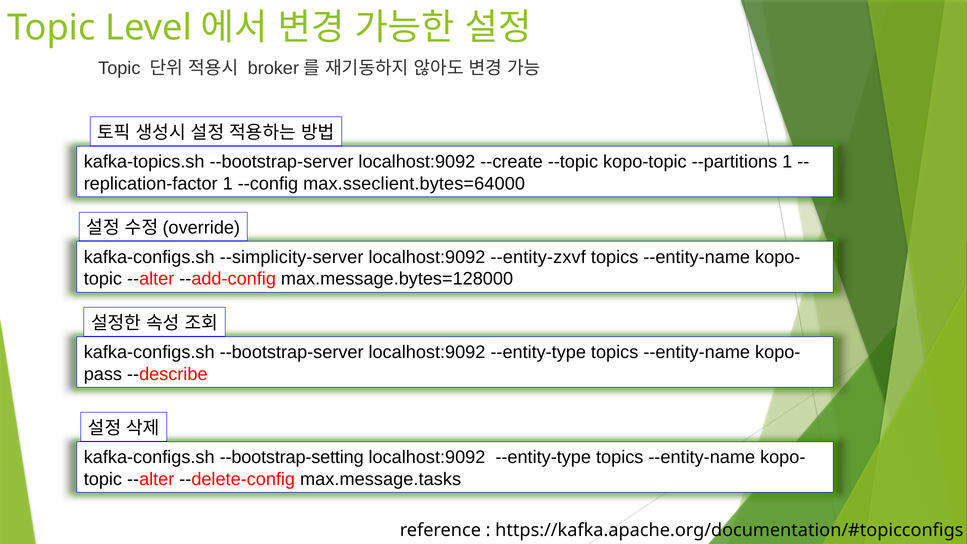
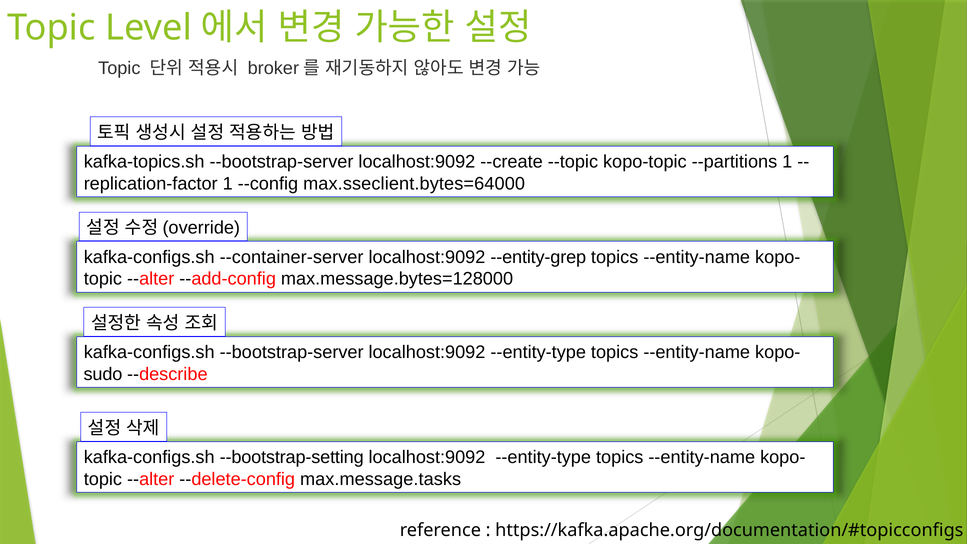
--simplicity-server: --simplicity-server -> --container-server (292, 257)
--entity-zxvf: --entity-zxvf -> --entity-grep (538, 257)
pass: pass -> sudo (103, 374)
